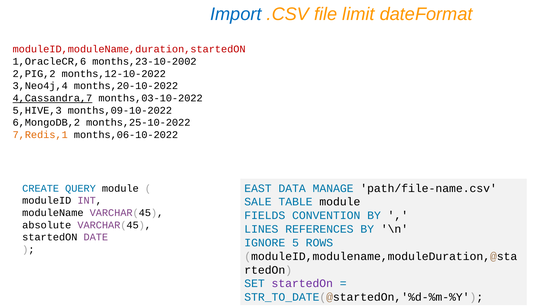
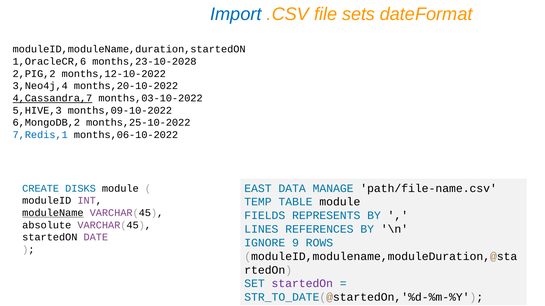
limit: limit -> sets (359, 14)
moduleID,moduleName,duration,startedON colour: red -> black (129, 49)
months,23-10-2002: months,23-10-2002 -> months,23-10-2028 (144, 62)
7,Redis,1 colour: orange -> blue (40, 135)
QUERY: QUERY -> DISKS (80, 189)
SALE: SALE -> TEMP (258, 202)
moduleName underline: none -> present (53, 213)
CONVENTION: CONVENTION -> REPRESENTS (326, 216)
5: 5 -> 9 (296, 243)
